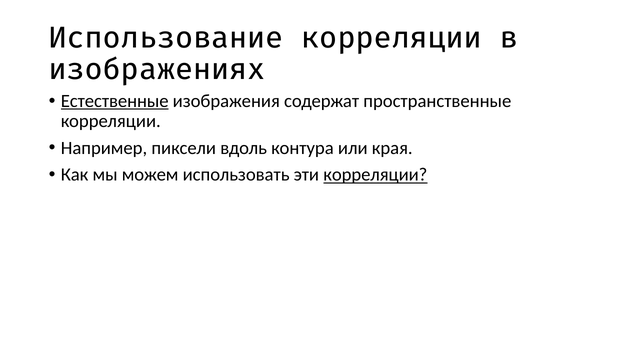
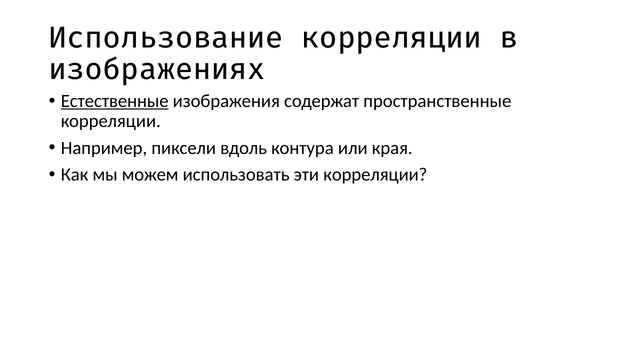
корреляции underline: present -> none (375, 175)
